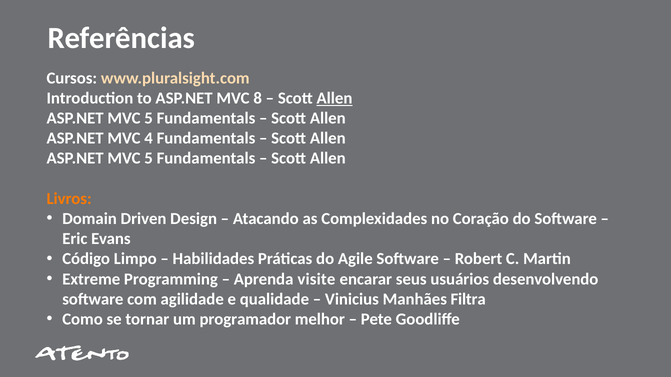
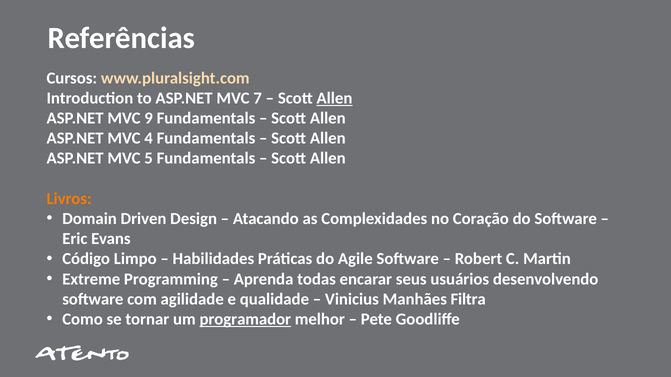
8: 8 -> 7 (258, 98)
5: 5 -> 9 (149, 118)
visite: visite -> todas (317, 279)
programador underline: none -> present (245, 320)
